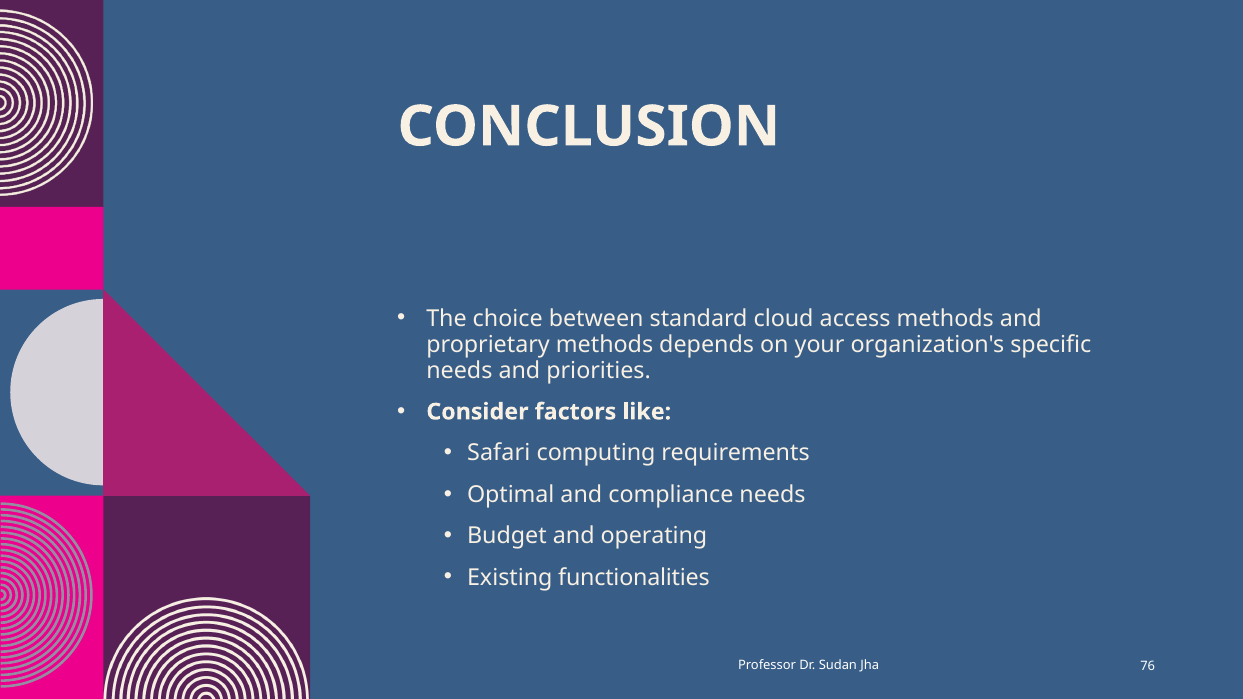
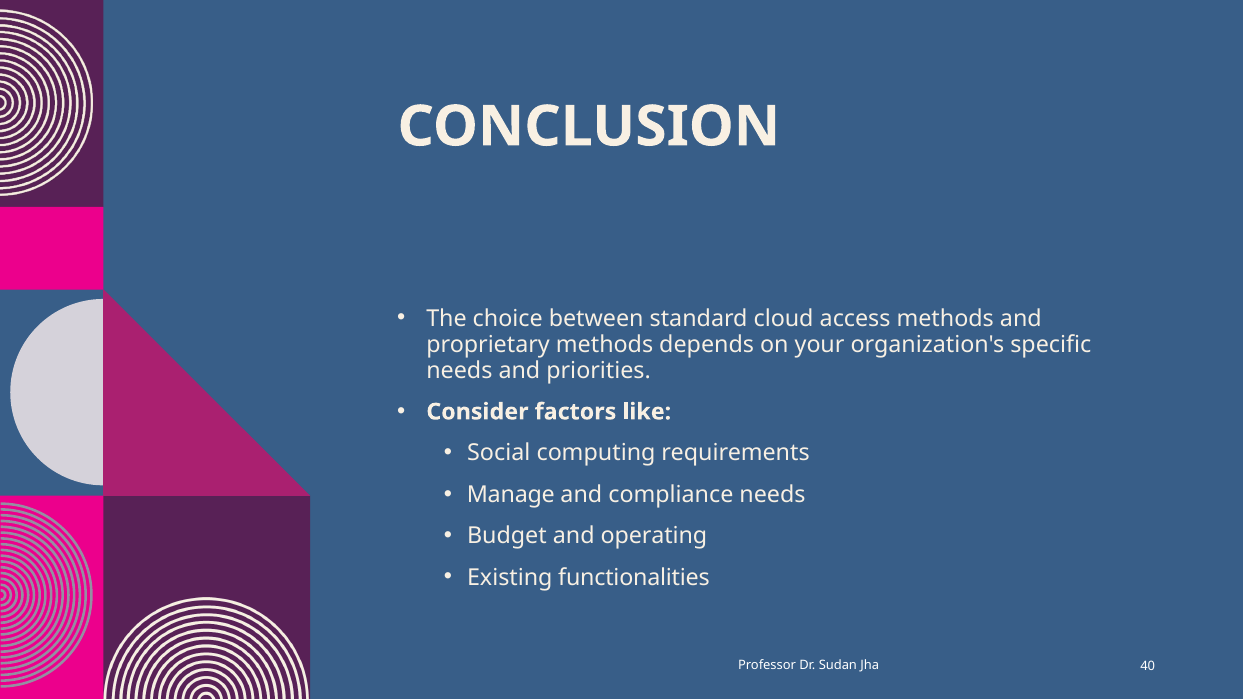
Safari: Safari -> Social (499, 453)
Optimal: Optimal -> Manage (511, 495)
76: 76 -> 40 (1148, 667)
